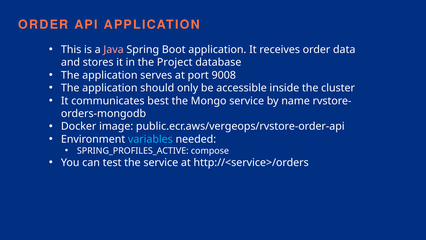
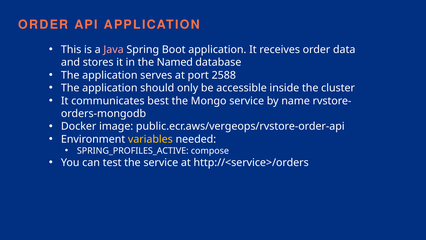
Project: Project -> Named (175, 62)
9008: 9008 -> 2588 (224, 75)
variables colour: light blue -> yellow (150, 139)
